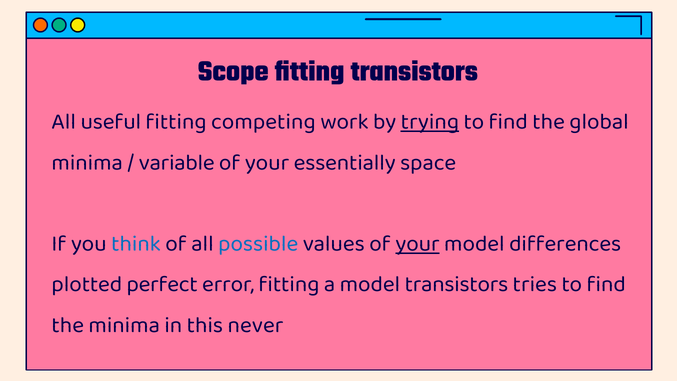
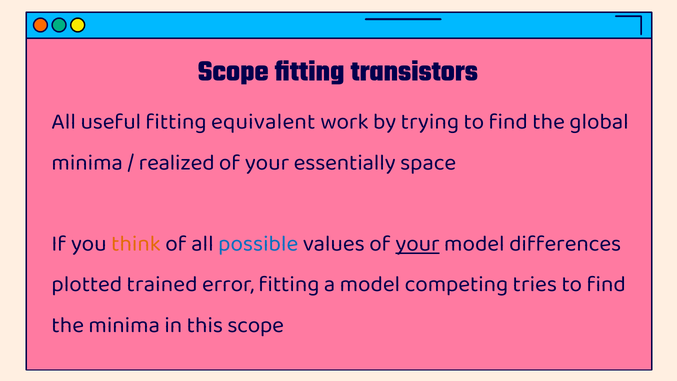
competing: competing -> equivalent (263, 121)
trying underline: present -> none (430, 121)
variable: variable -> realized (177, 162)
think colour: blue -> orange (136, 243)
perfect: perfect -> trained (162, 284)
model transistors: transistors -> competing (456, 284)
this never: never -> scope (256, 324)
